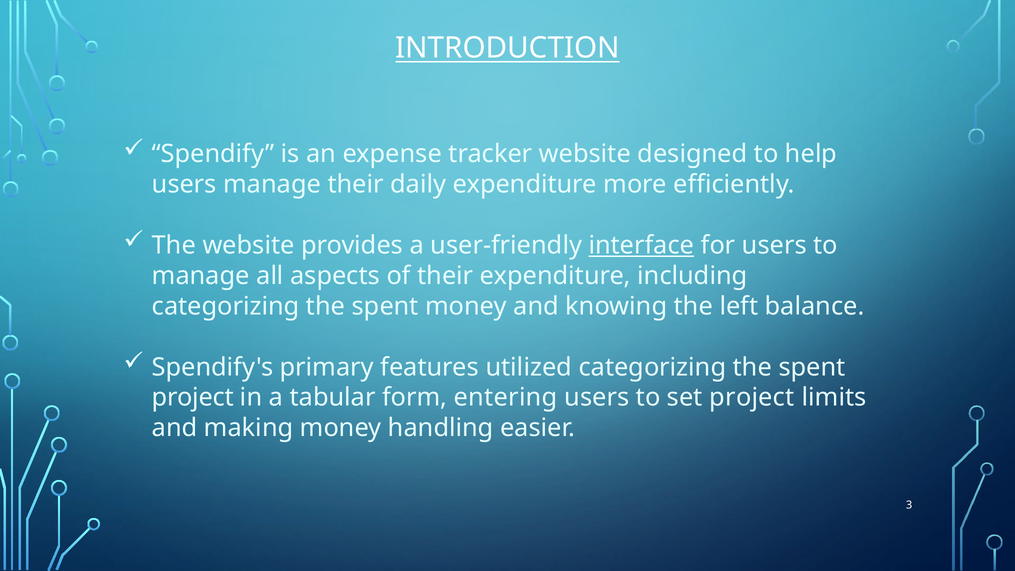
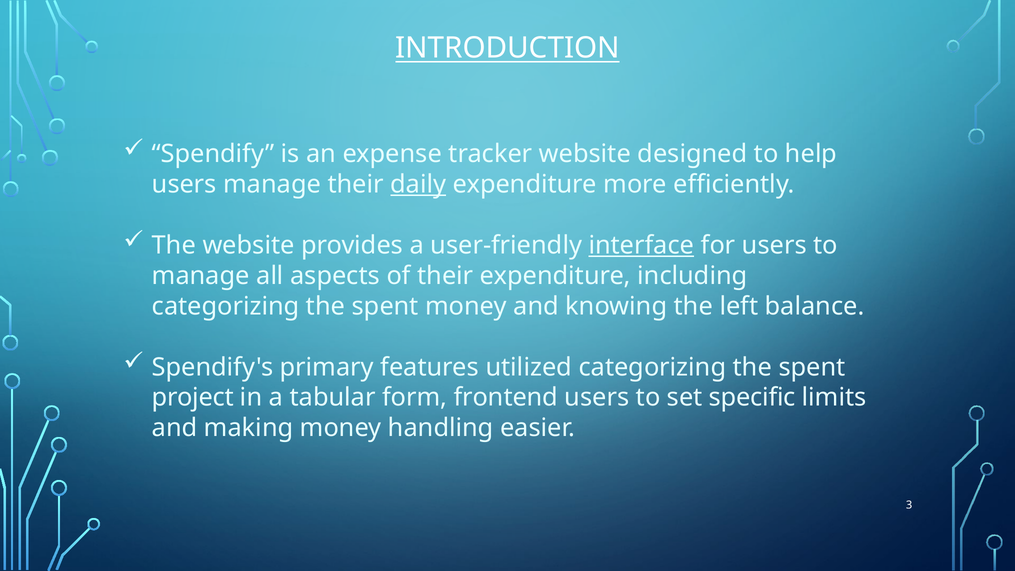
daily underline: none -> present (418, 184)
entering: entering -> frontend (506, 398)
set project: project -> specific (752, 398)
